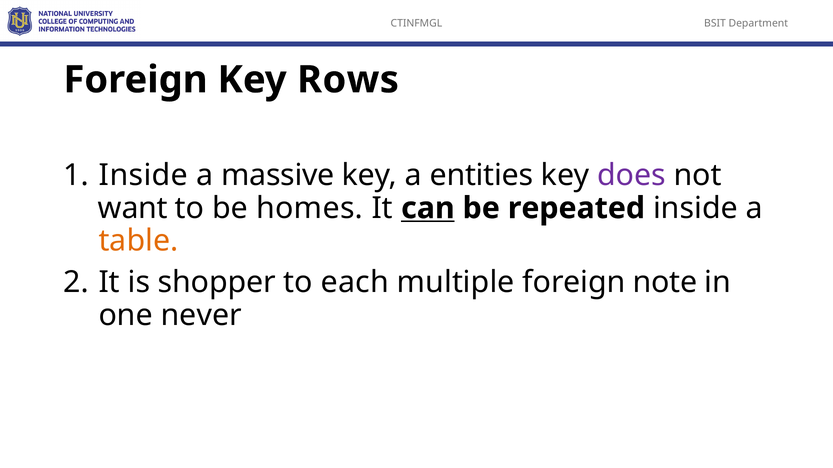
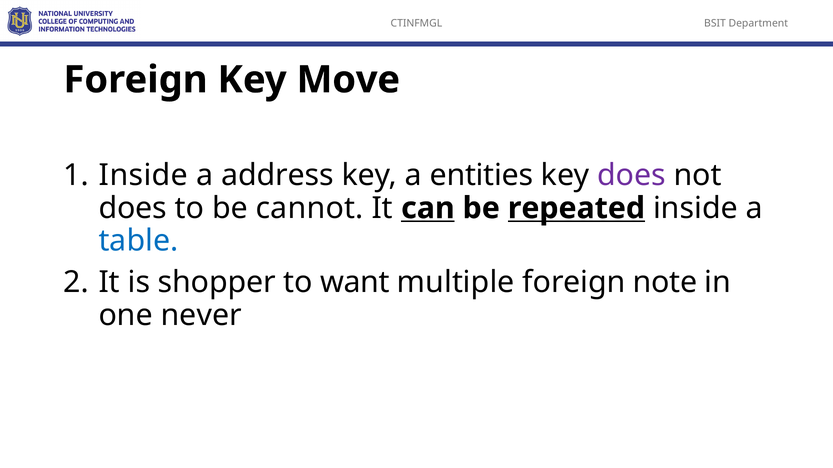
Rows: Rows -> Move (348, 80)
massive: massive -> address (278, 176)
want: want -> does (133, 208)
homes: homes -> cannot (310, 208)
repeated underline: none -> present (576, 208)
table colour: orange -> blue (138, 241)
each: each -> want (355, 283)
